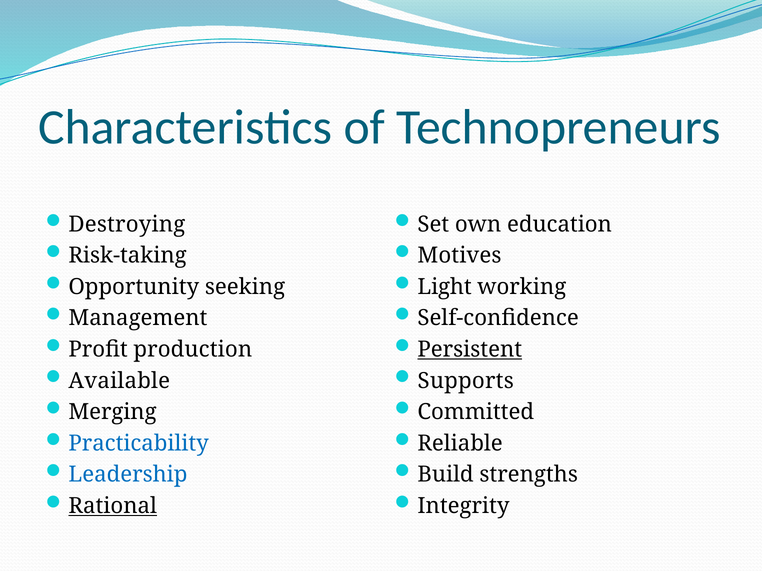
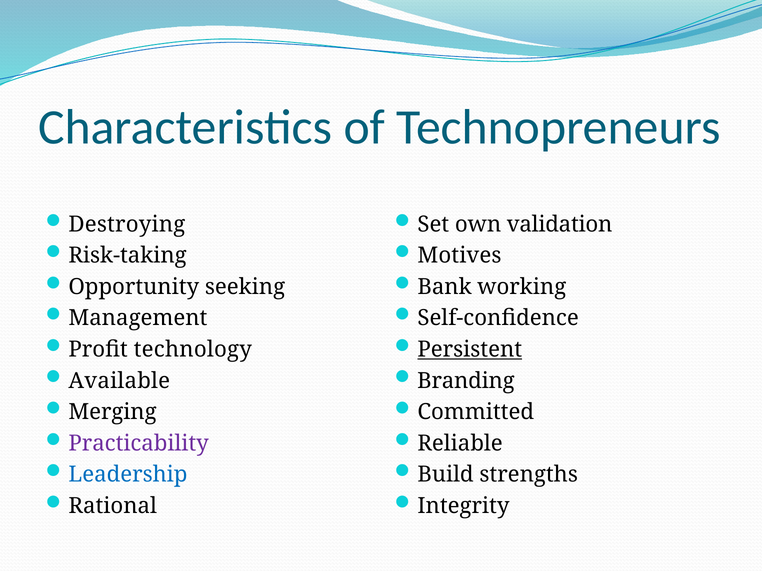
education: education -> validation (560, 224)
Light: Light -> Bank (445, 287)
production: production -> technology (193, 350)
Supports: Supports -> Branding (466, 381)
Practicability colour: blue -> purple (139, 444)
Rational underline: present -> none (113, 506)
